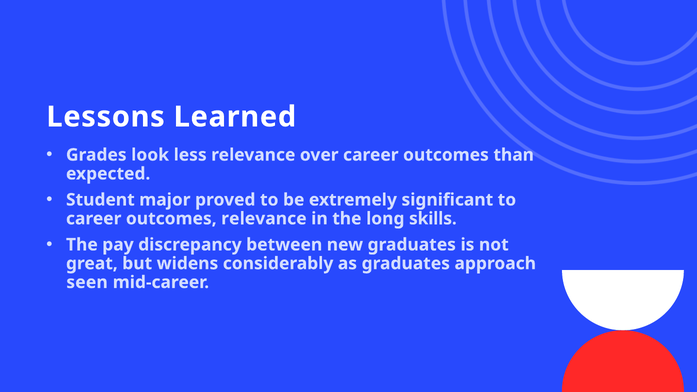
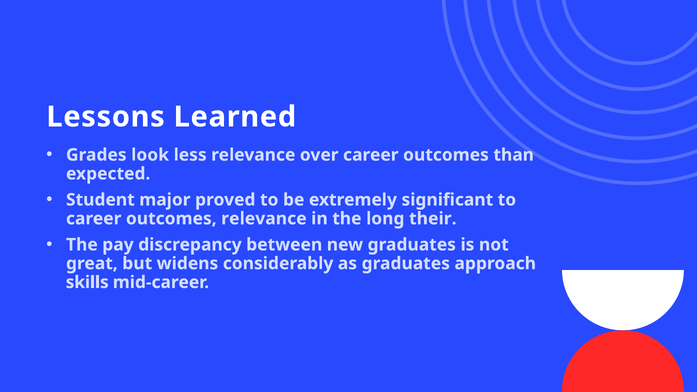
skills: skills -> their (433, 219)
seen: seen -> skills (87, 282)
